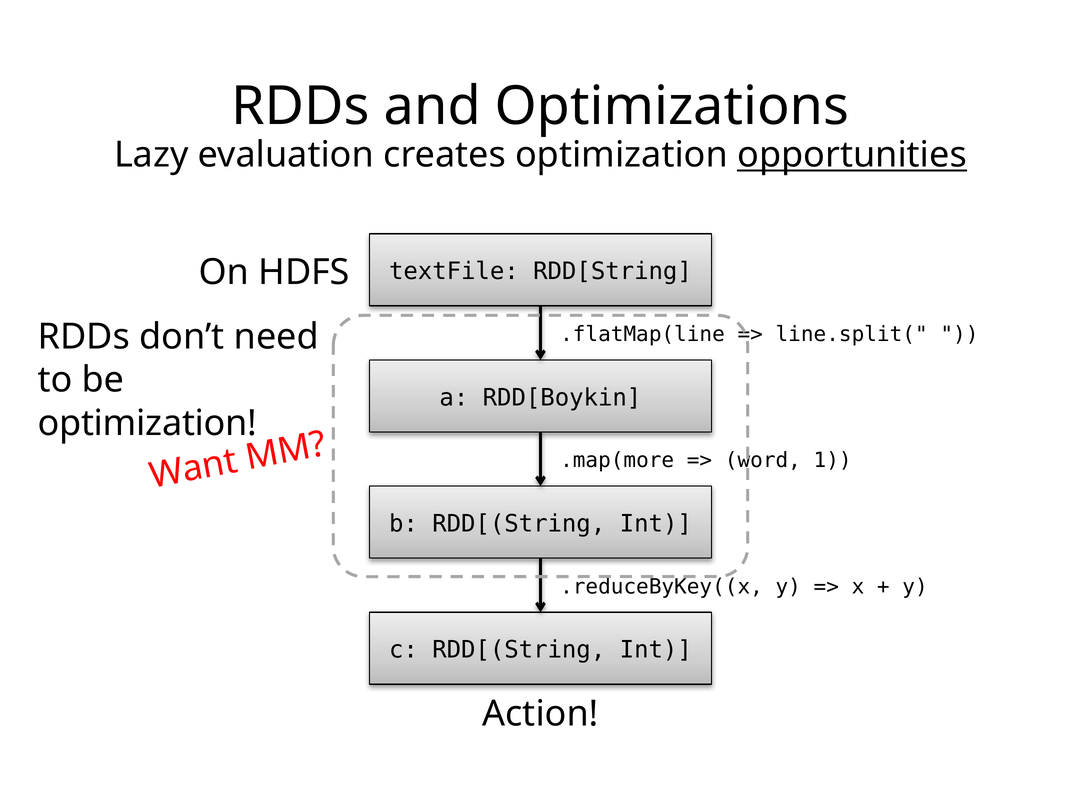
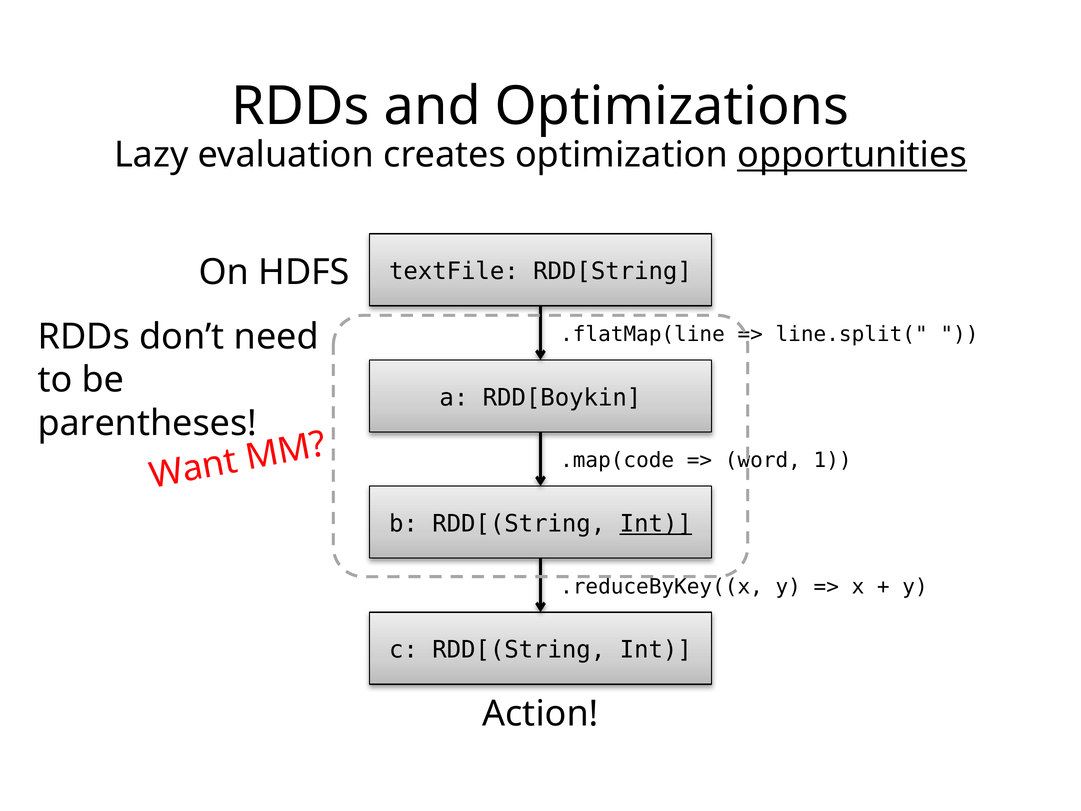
optimization: optimization -> parentheses (147, 423)
.map(more: .map(more -> .map(code (617, 460)
Int underline: none -> present (656, 524)
